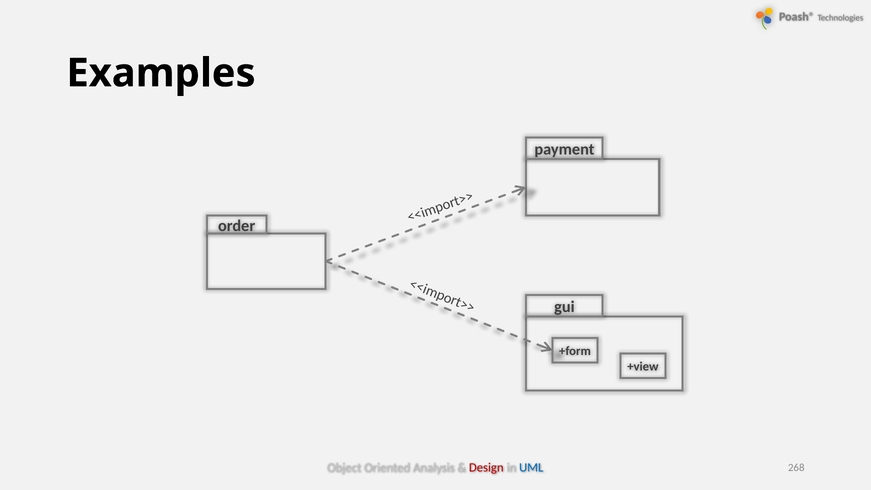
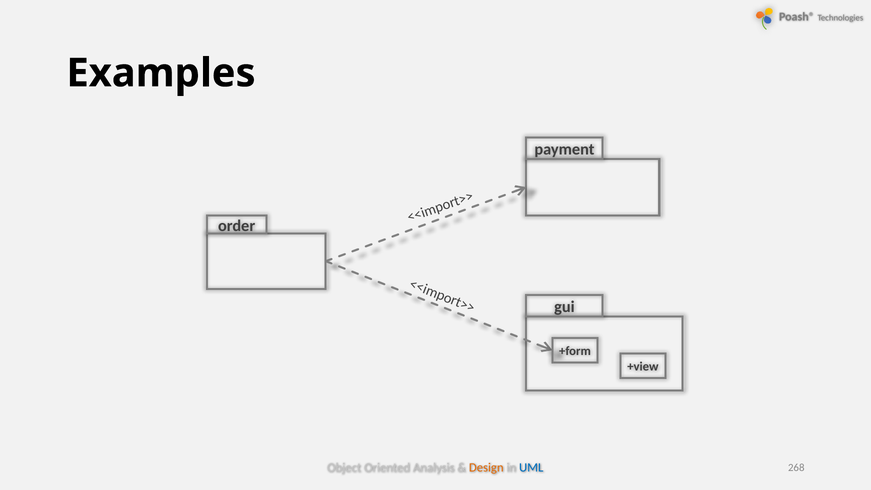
Design colour: red -> orange (486, 468)
